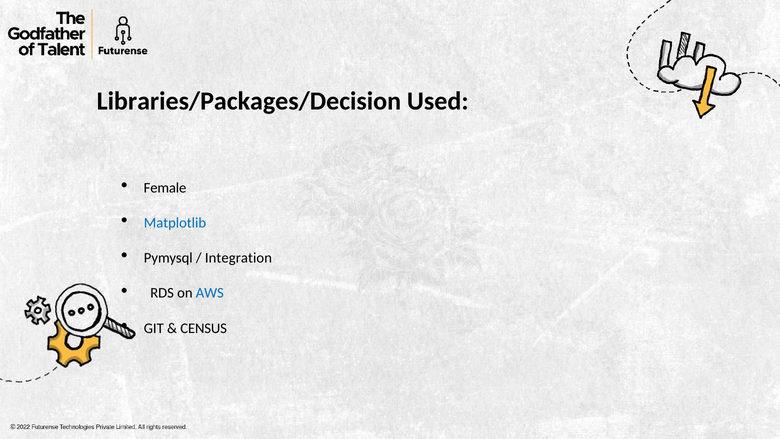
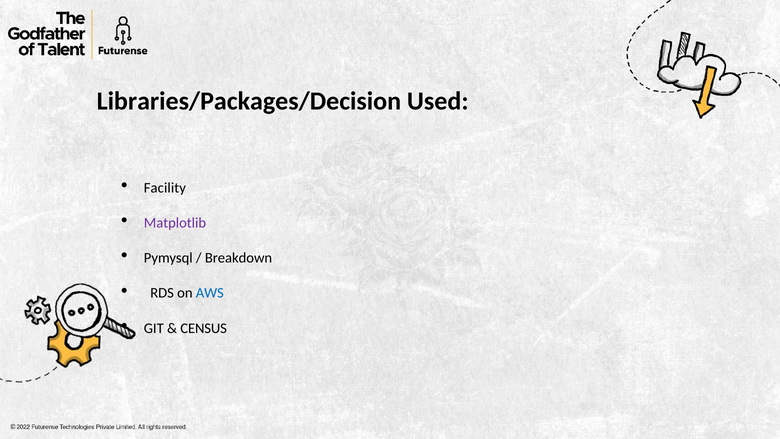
Female: Female -> Facility (165, 188)
Matplotlib colour: blue -> purple (175, 223)
Integration: Integration -> Breakdown (238, 258)
